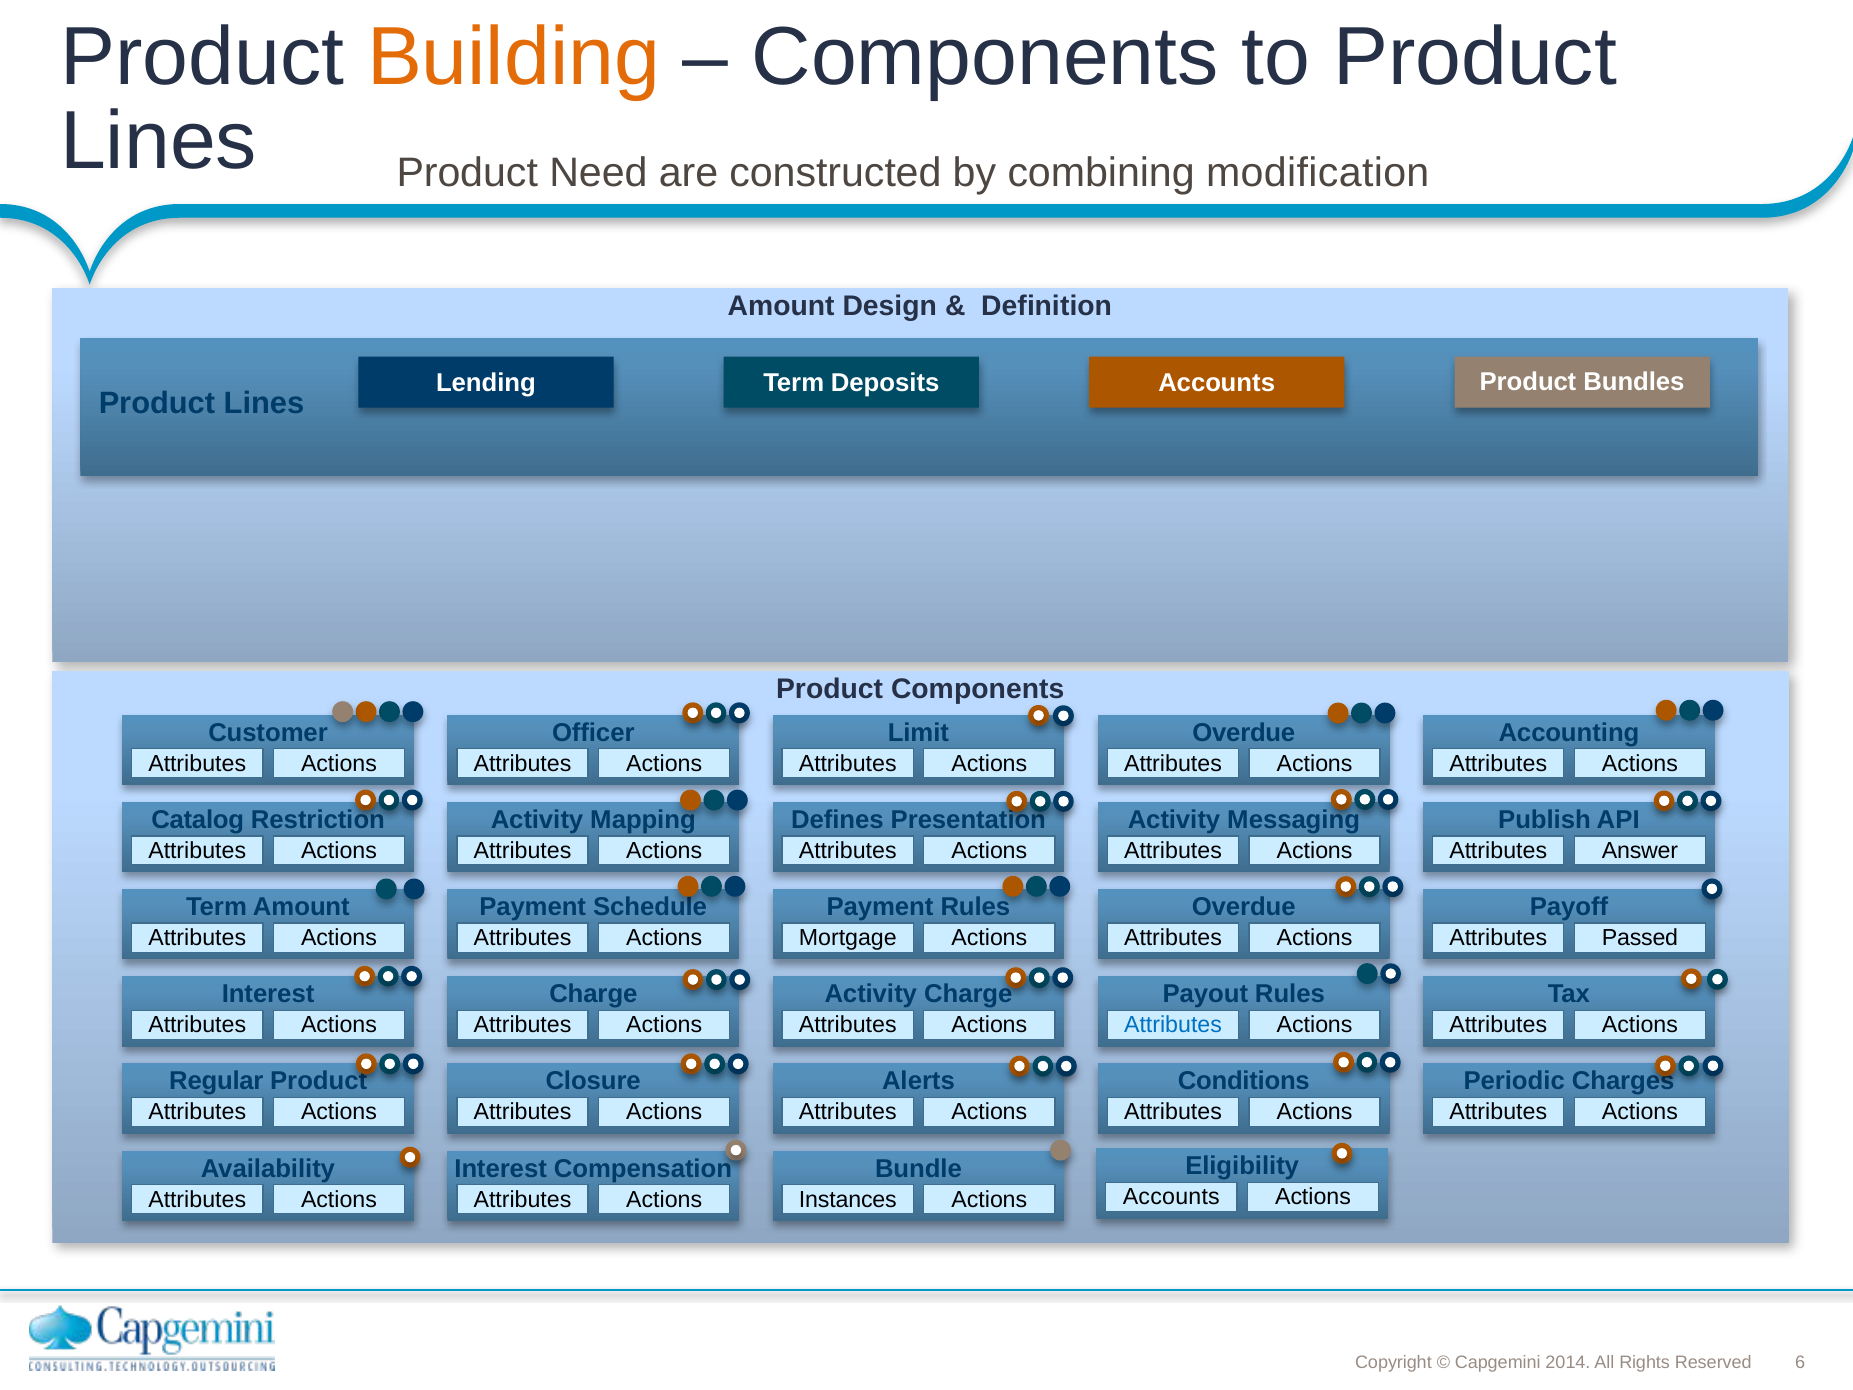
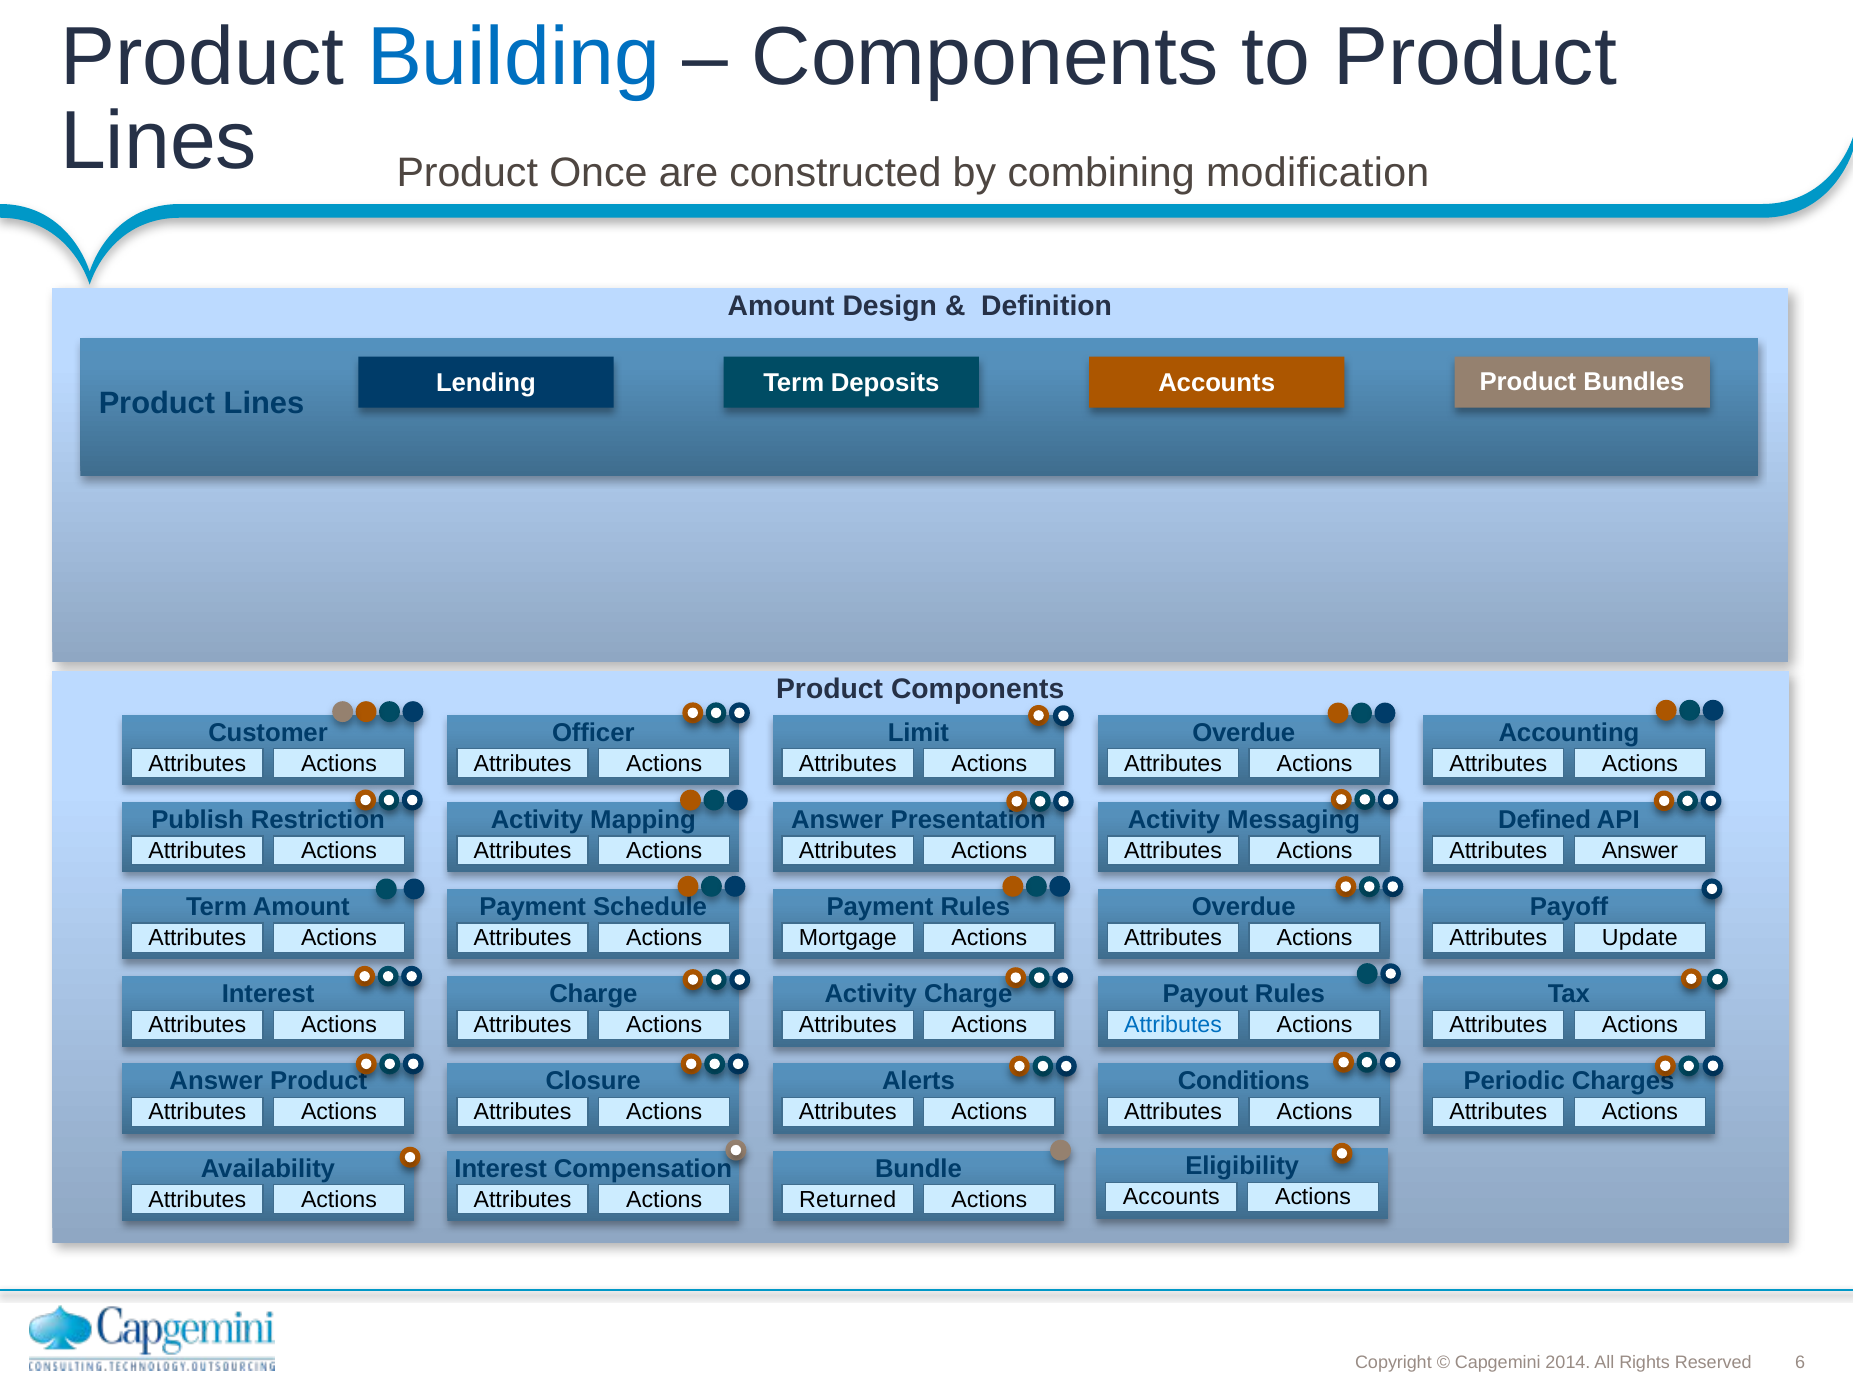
Building colour: orange -> blue (514, 57)
Need: Need -> Once (598, 173)
Catalog: Catalog -> Publish (198, 820)
Defines: Defines -> Answer (837, 820)
Publish: Publish -> Defined (1545, 820)
Passed: Passed -> Update (1640, 938)
Regular: Regular -> Answer (216, 1081)
Instances: Instances -> Returned (848, 1199)
